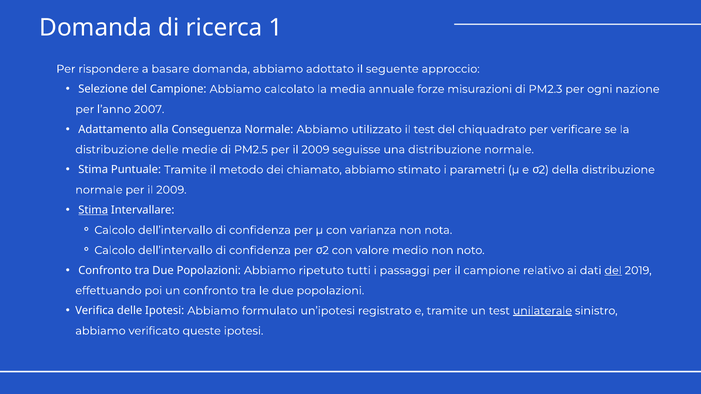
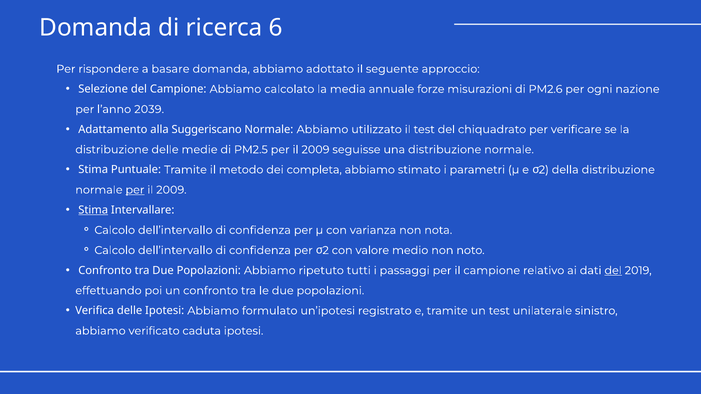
1: 1 -> 6 (276, 28)
PM2.3: PM2.3 -> PM2.6 (546, 89)
2007: 2007 -> 2039 (149, 109)
Conseguenza: Conseguenza -> Suggeriscano (207, 130)
chiamato: chiamato -> completa (314, 170)
per underline: none -> present (135, 190)
unilaterale underline: present -> none (542, 311)
queste: queste -> caduta (202, 331)
